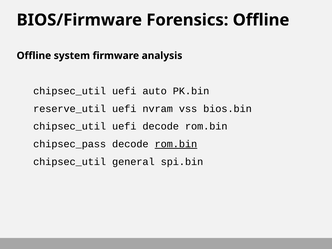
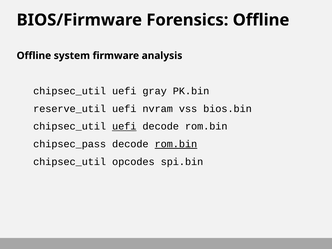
auto: auto -> gray (155, 91)
uefi underline: none -> present (124, 126)
general: general -> opcodes (133, 162)
